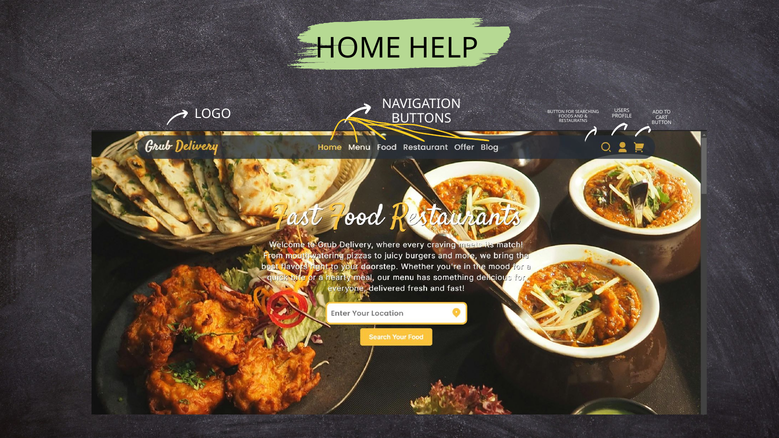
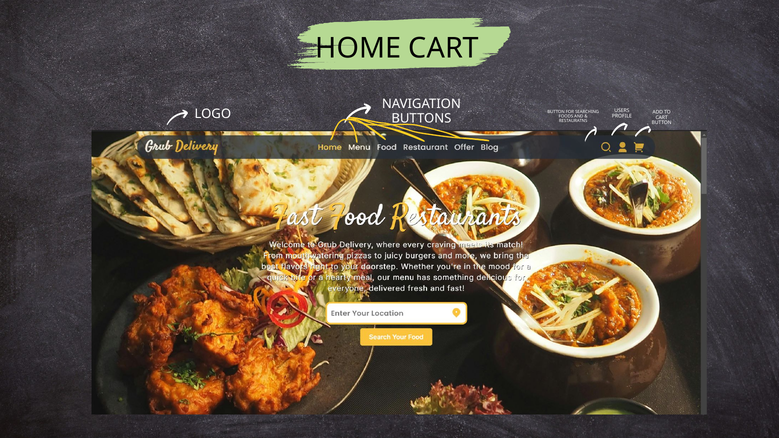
HOME HELP: HELP -> CART (444, 48)
